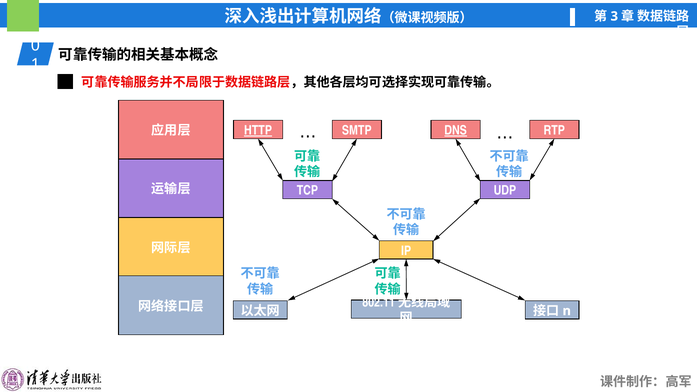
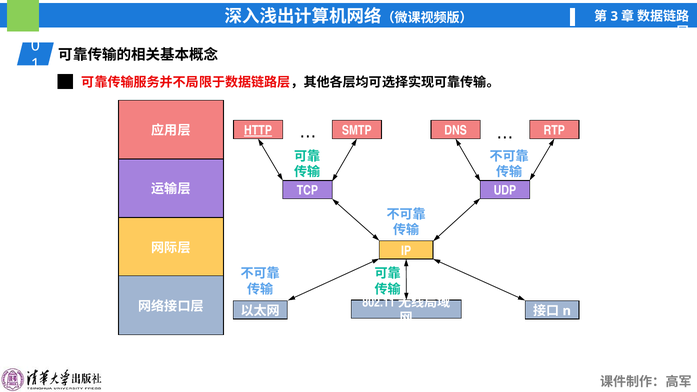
DNS underline: present -> none (456, 130)
